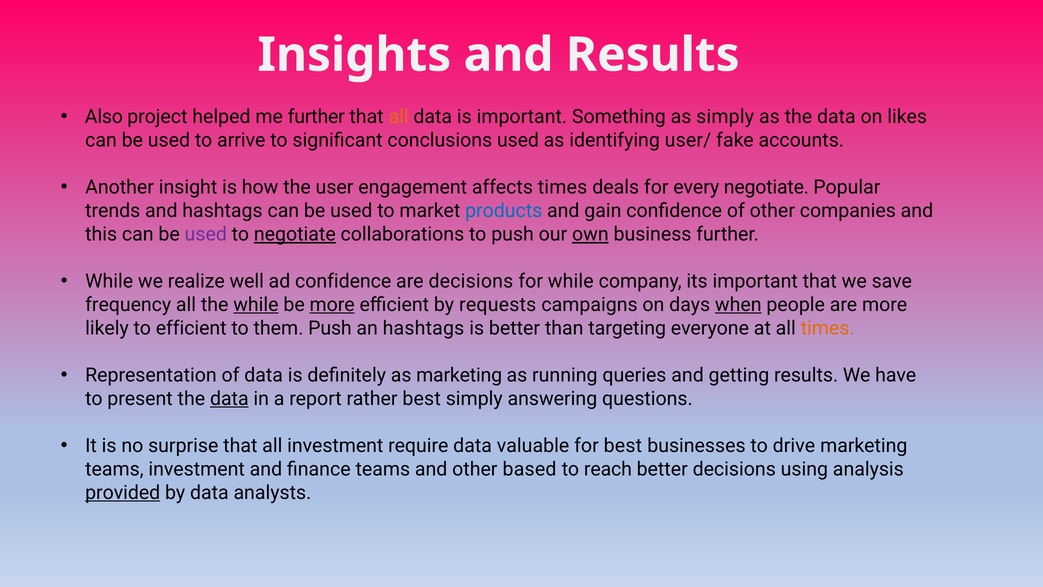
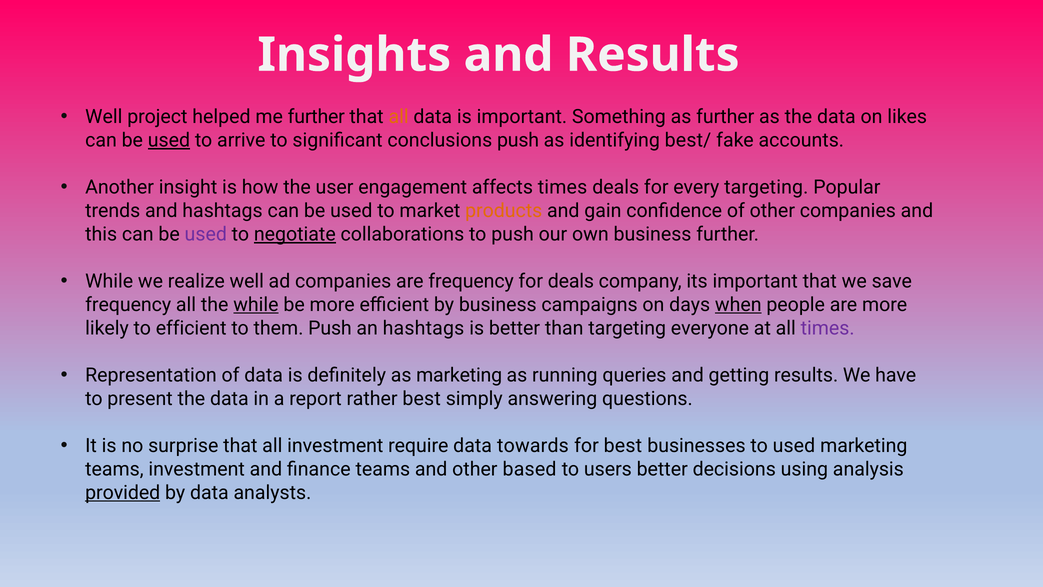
Also: Also -> Well (104, 117)
as simply: simply -> further (725, 117)
used underline: none -> present (169, 140)
conclusions used: used -> push (518, 140)
user/: user/ -> best/ (688, 140)
every negotiate: negotiate -> targeting (766, 187)
products colour: blue -> orange (504, 211)
own underline: present -> none (590, 234)
ad confidence: confidence -> companies (343, 281)
are decisions: decisions -> frequency (471, 281)
for while: while -> deals (571, 281)
more underline: present -> none (332, 305)
by requests: requests -> business (498, 305)
times colour: orange -> purple (828, 328)
data underline: present -> none (229, 398)
valuable: valuable -> towards (533, 445)
to drive: drive -> used (794, 445)
reach: reach -> users (608, 469)
